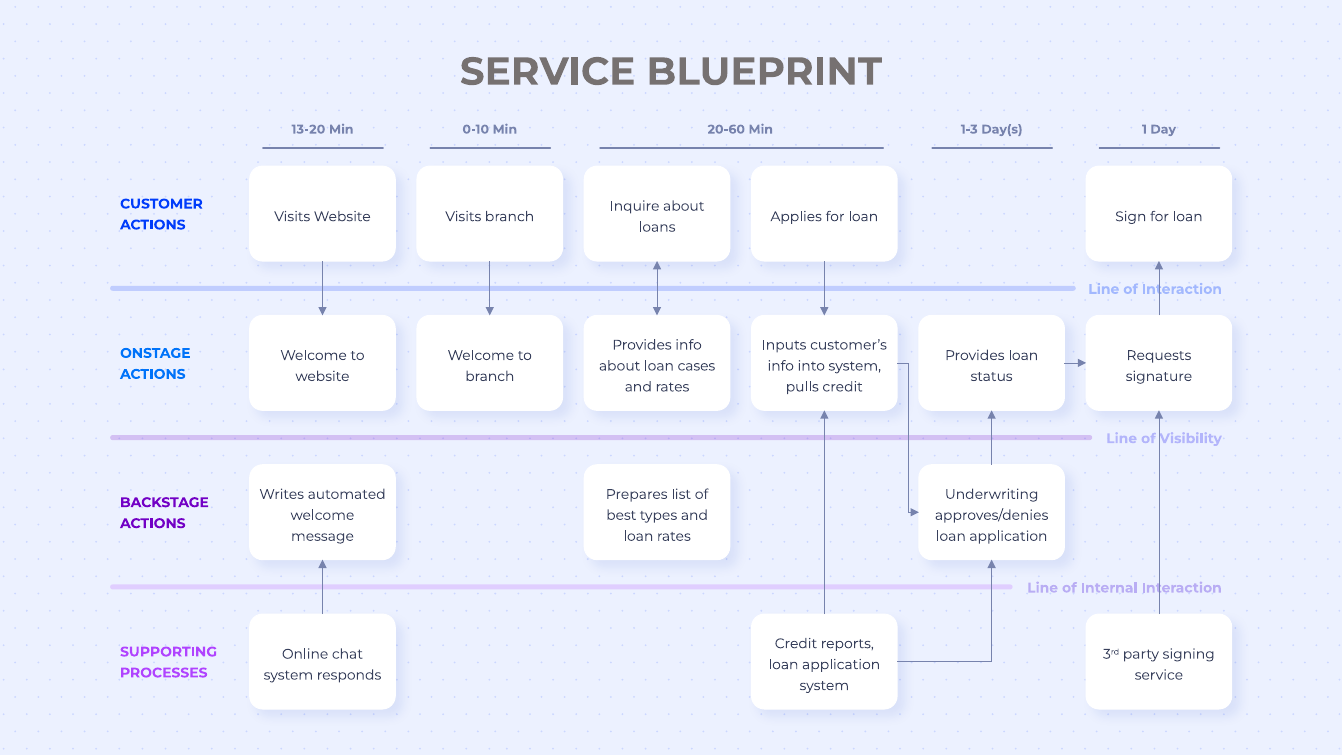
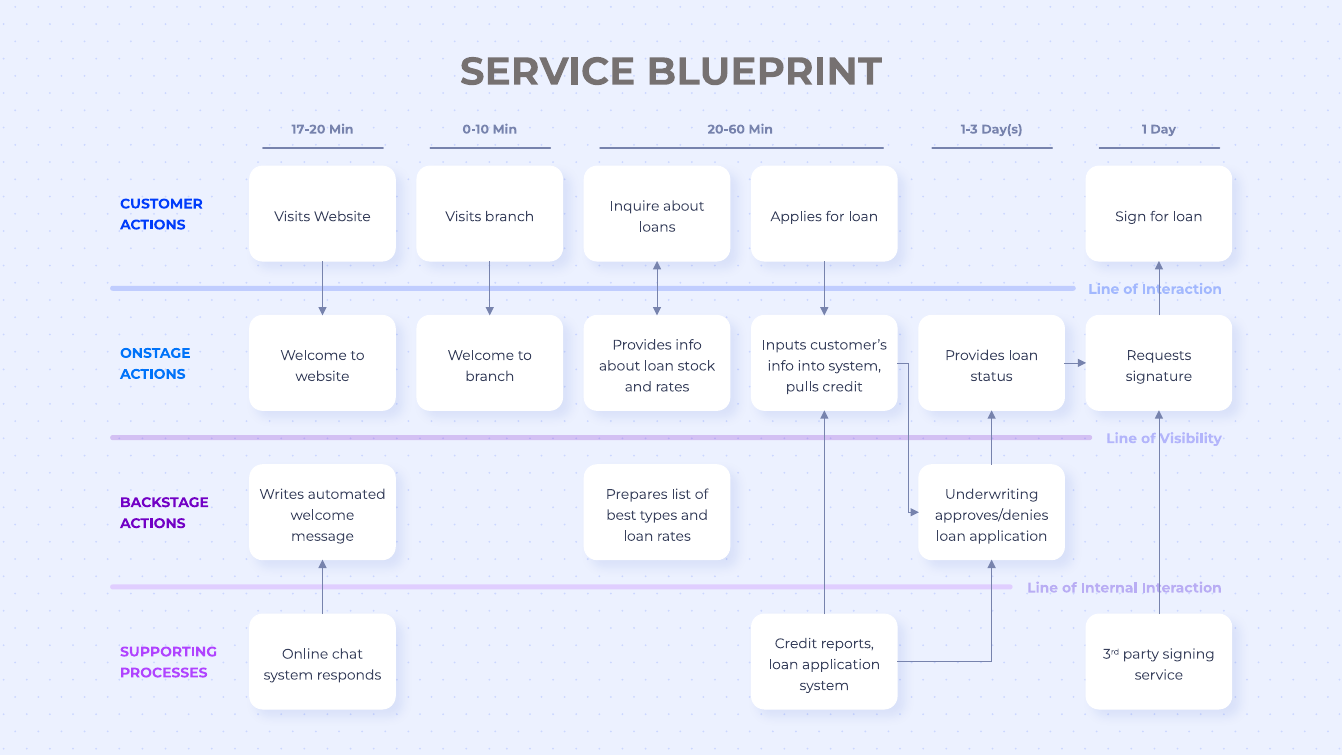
13-20: 13-20 -> 17-20 (308, 129)
cases: cases -> stock (696, 366)
